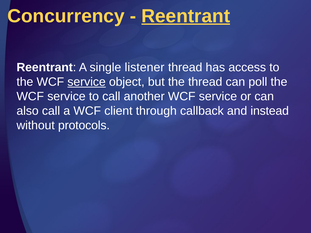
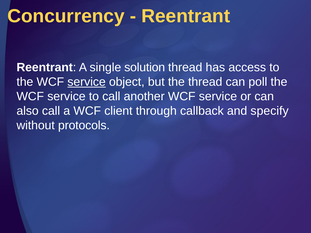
Reentrant underline: present -> none (186, 16)
listener: listener -> solution (145, 67)
instead: instead -> specify (270, 111)
